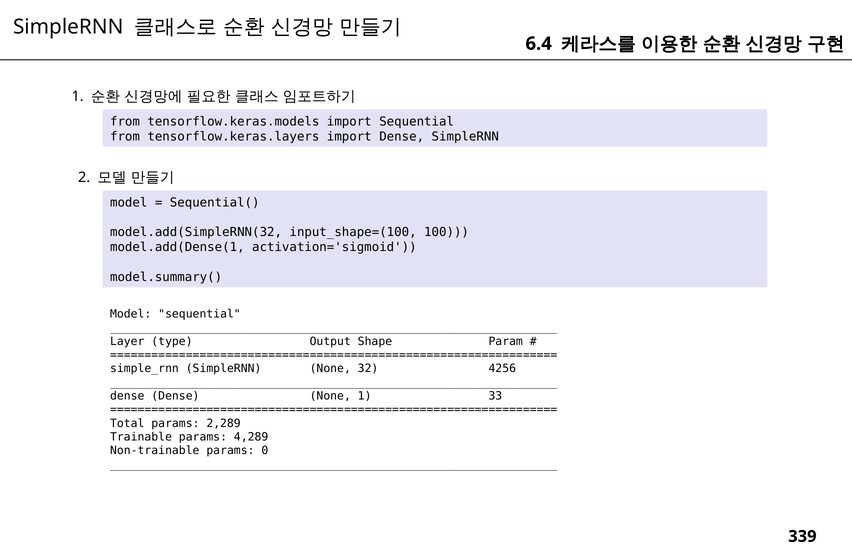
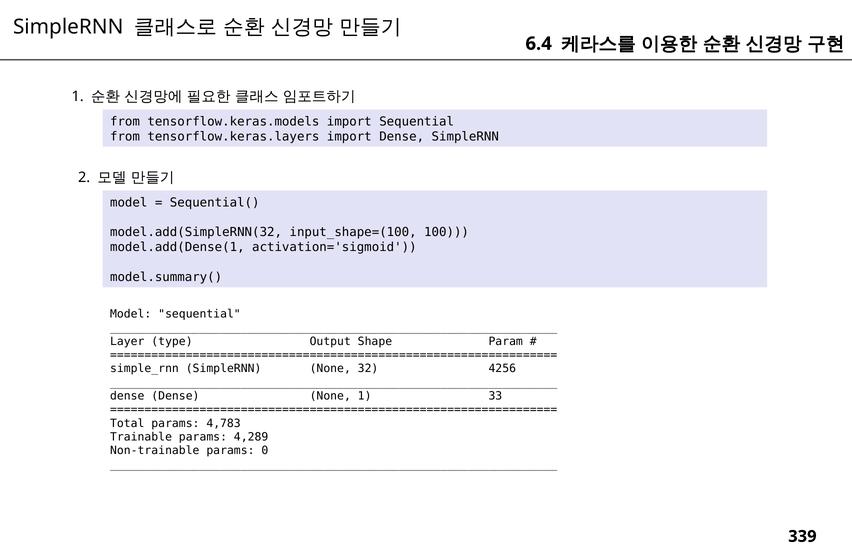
2,289: 2,289 -> 4,783 (224, 424)
